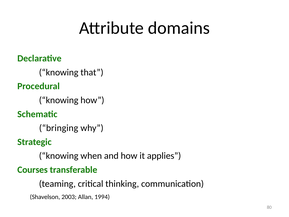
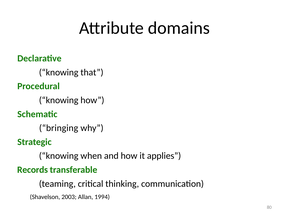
Courses: Courses -> Records (33, 170)
